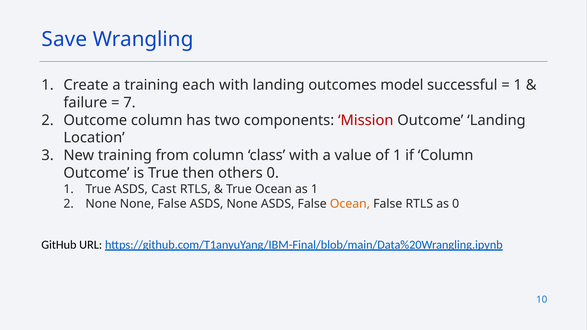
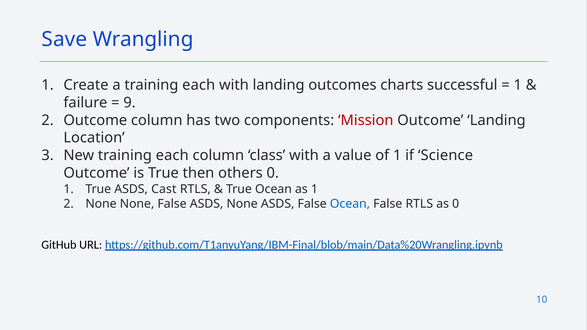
model: model -> charts (402, 85)
7: 7 -> 9 (130, 103)
New training from: from -> each (172, 155)
if Column: Column -> Science (445, 155)
Ocean colour: orange -> blue (350, 204)
